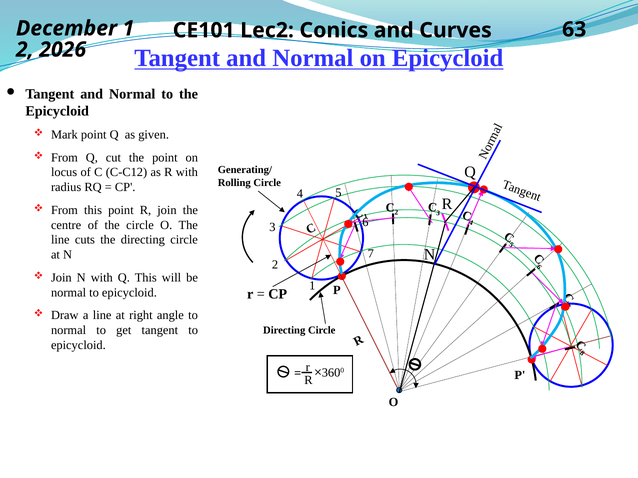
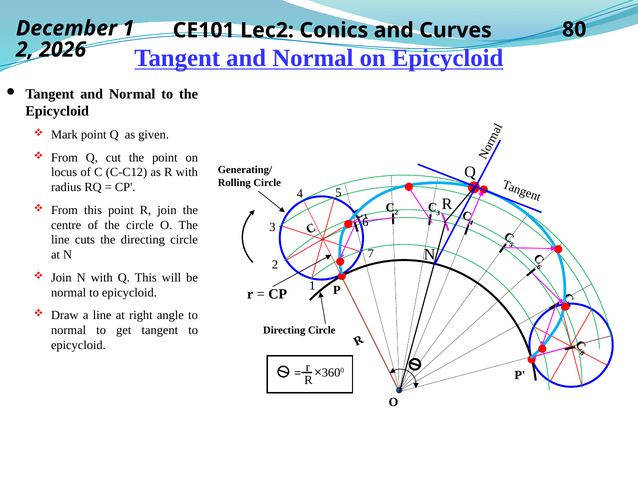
63: 63 -> 80 (574, 30)
